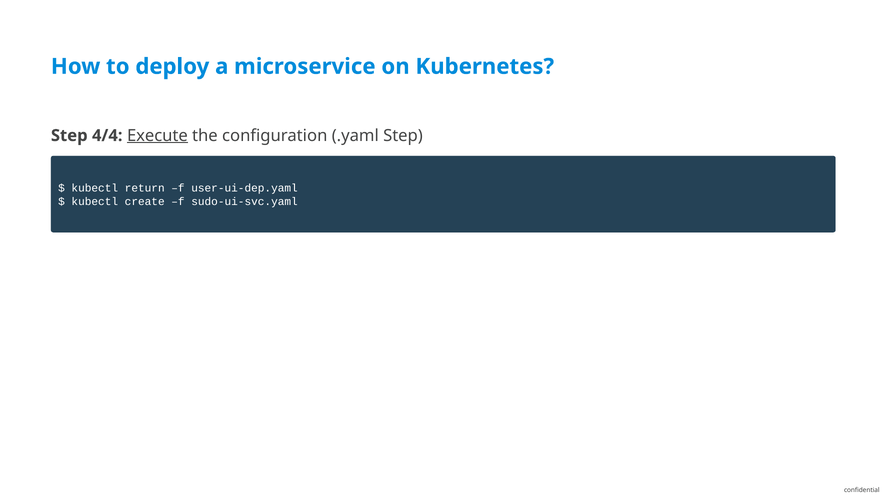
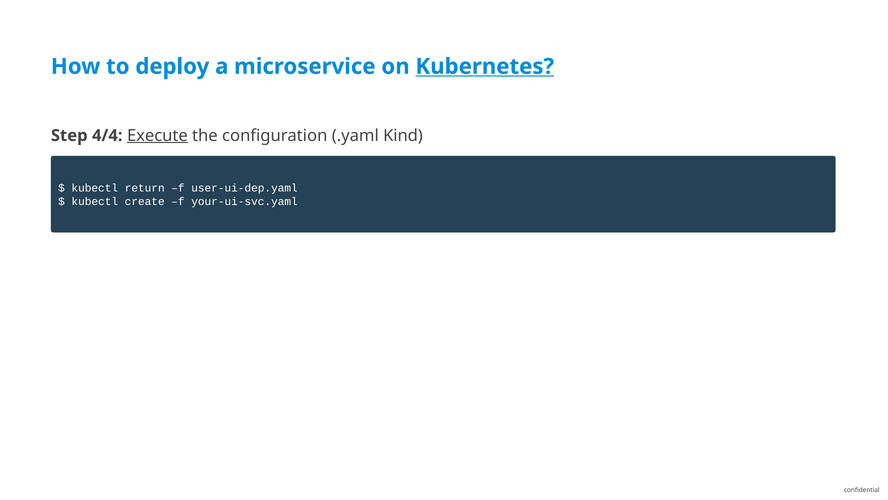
Kubernetes underline: none -> present (485, 66)
.yaml Step: Step -> Kind (403, 135)
sudo-ui-svc.yaml: sudo-ui-svc.yaml -> your-ui-svc.yaml (245, 201)
